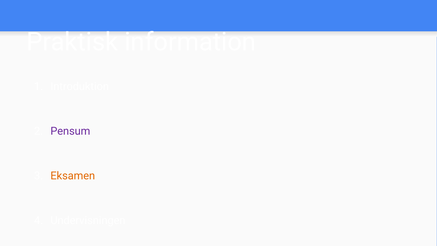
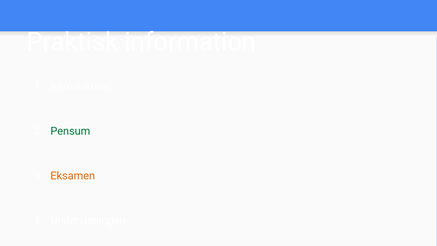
Pensum colour: purple -> green (70, 131)
